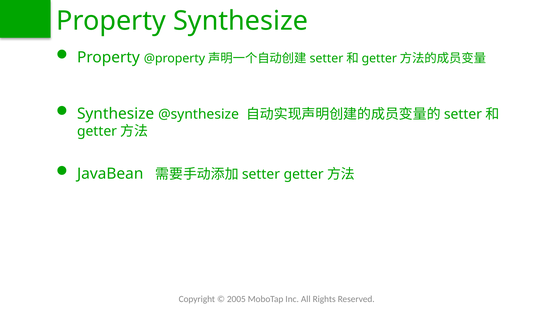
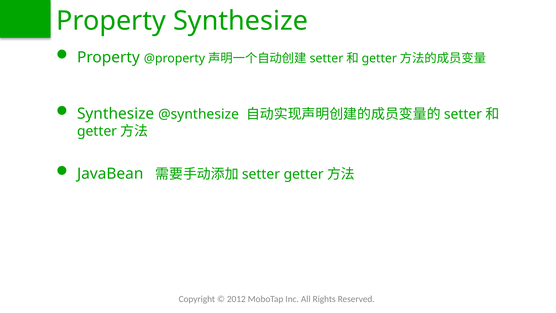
2005: 2005 -> 2012 (236, 299)
